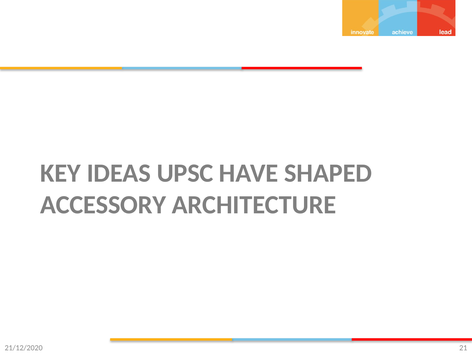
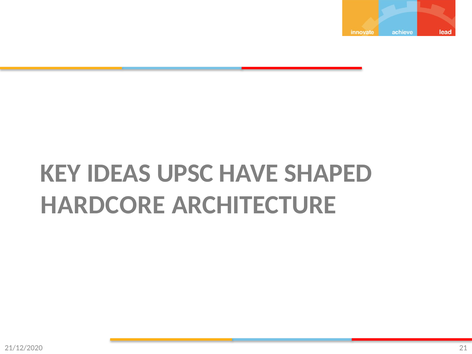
ACCESSORY: ACCESSORY -> HARDCORE (103, 205)
